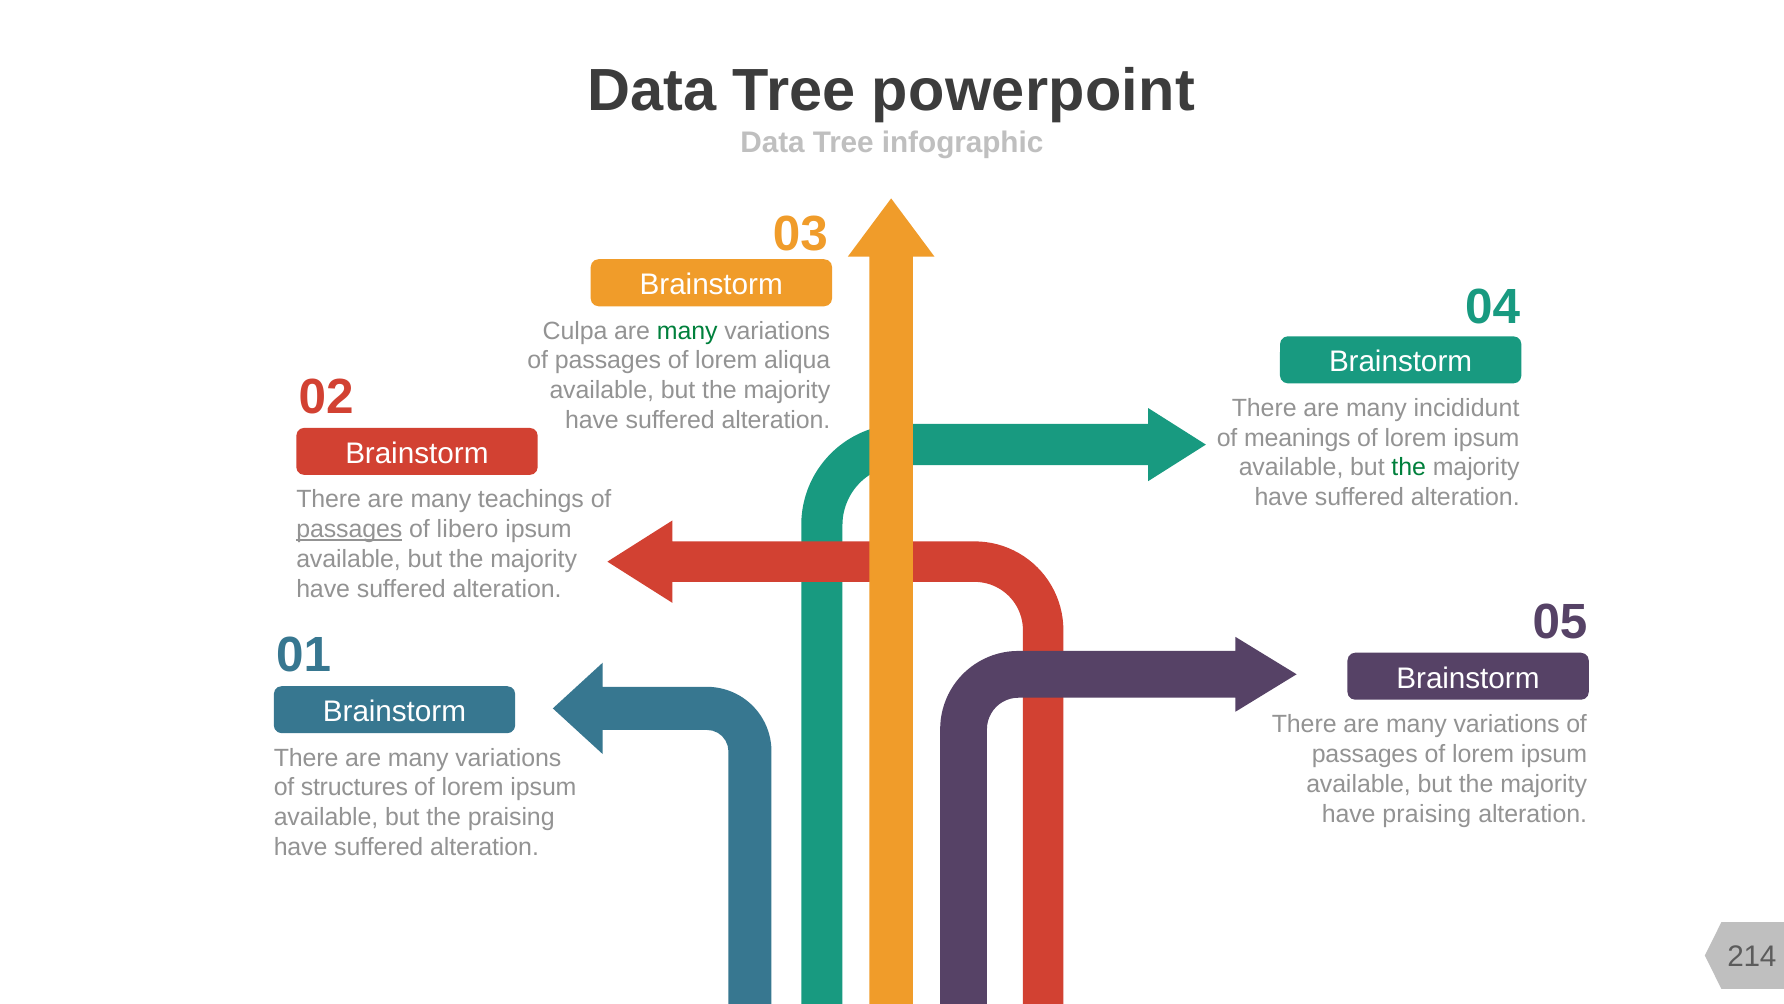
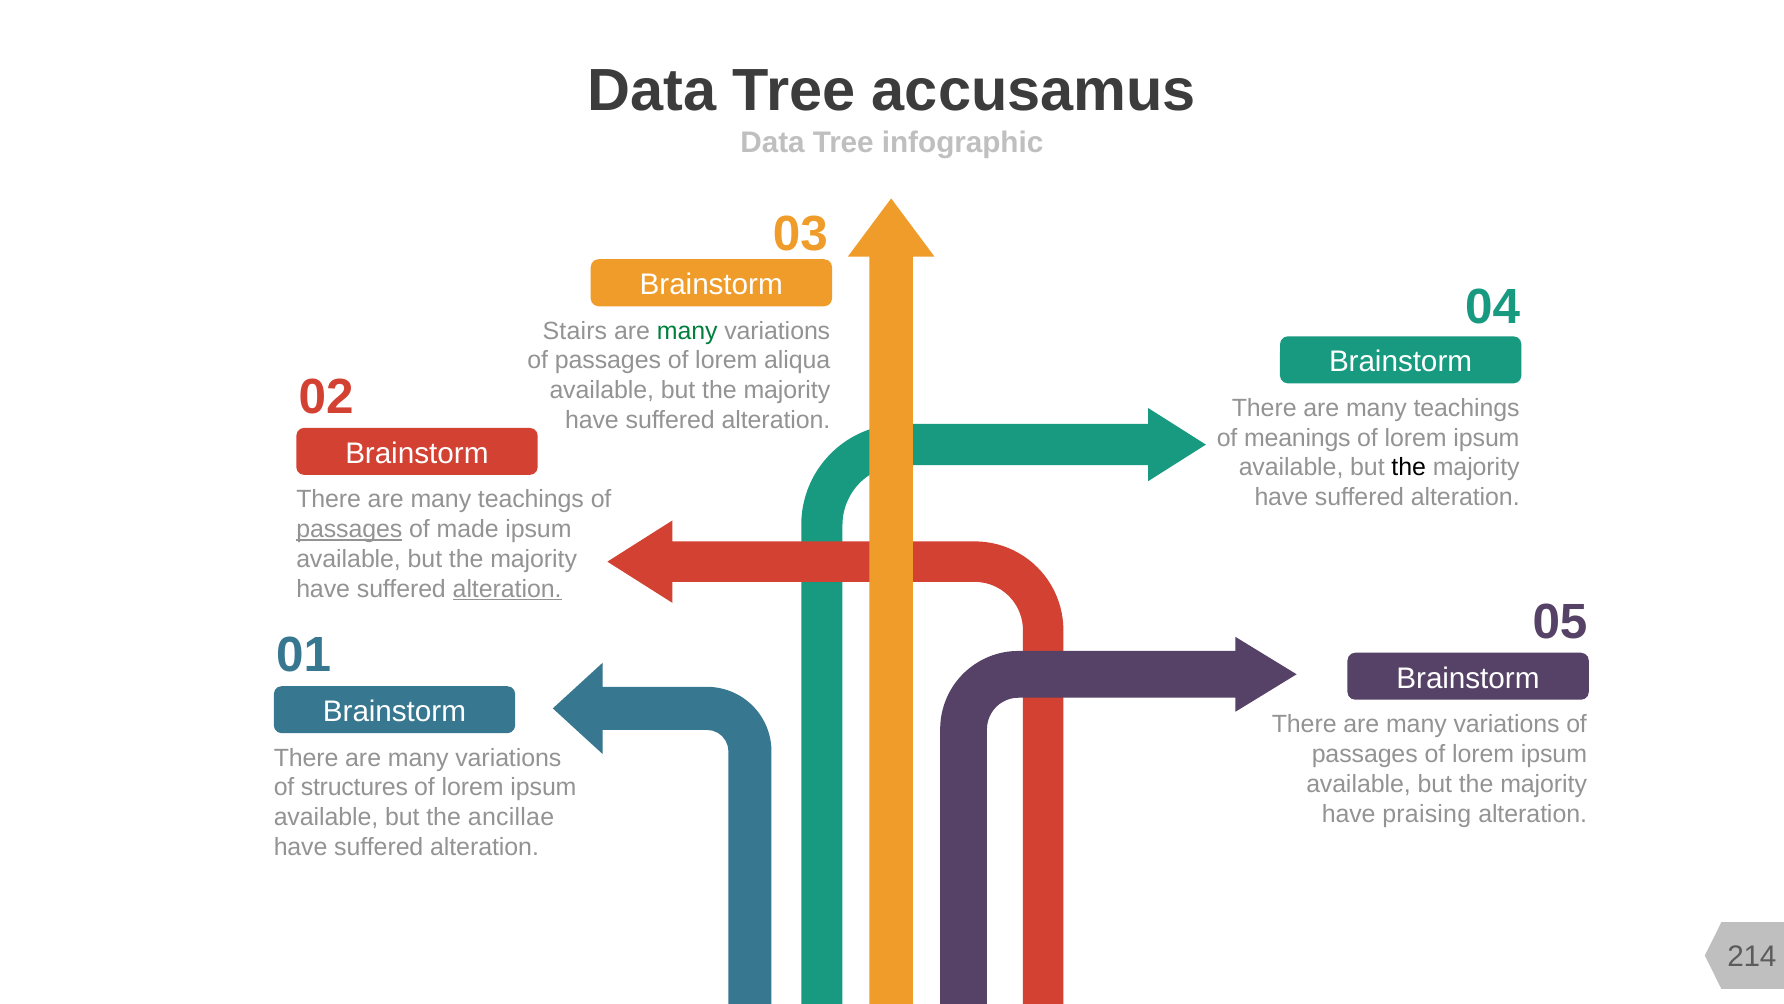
powerpoint: powerpoint -> accusamus (1034, 91)
Culpa: Culpa -> Stairs (575, 331)
incididunt: incididunt -> teachings (1467, 408)
the colour: green -> black (1409, 468)
libero: libero -> made (468, 529)
alteration underline: none -> present (507, 589)
the praising: praising -> ancillae (511, 817)
